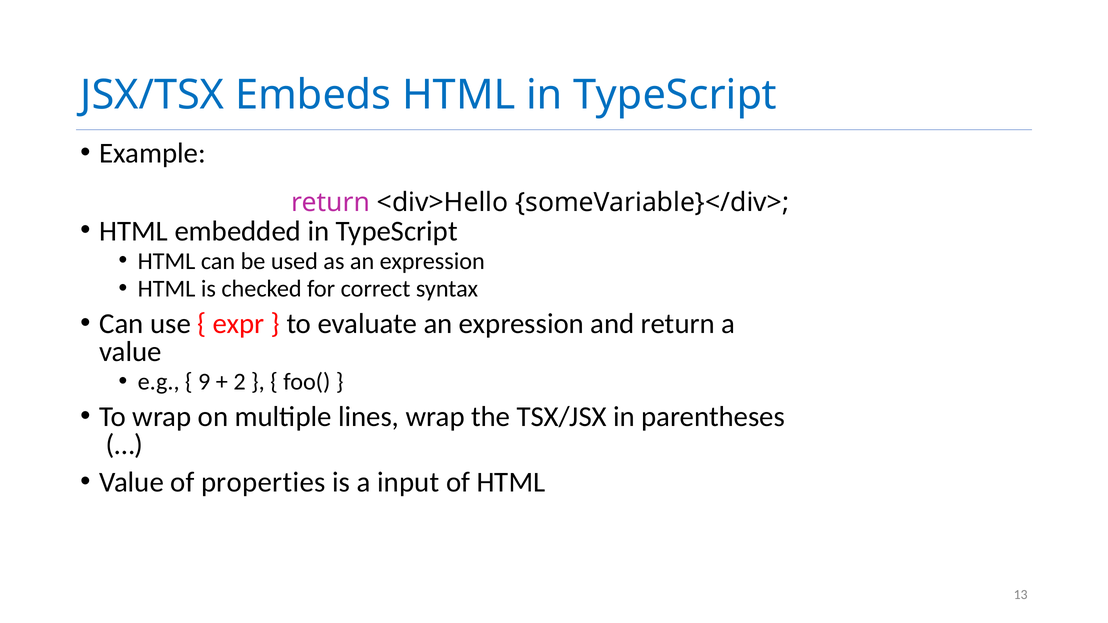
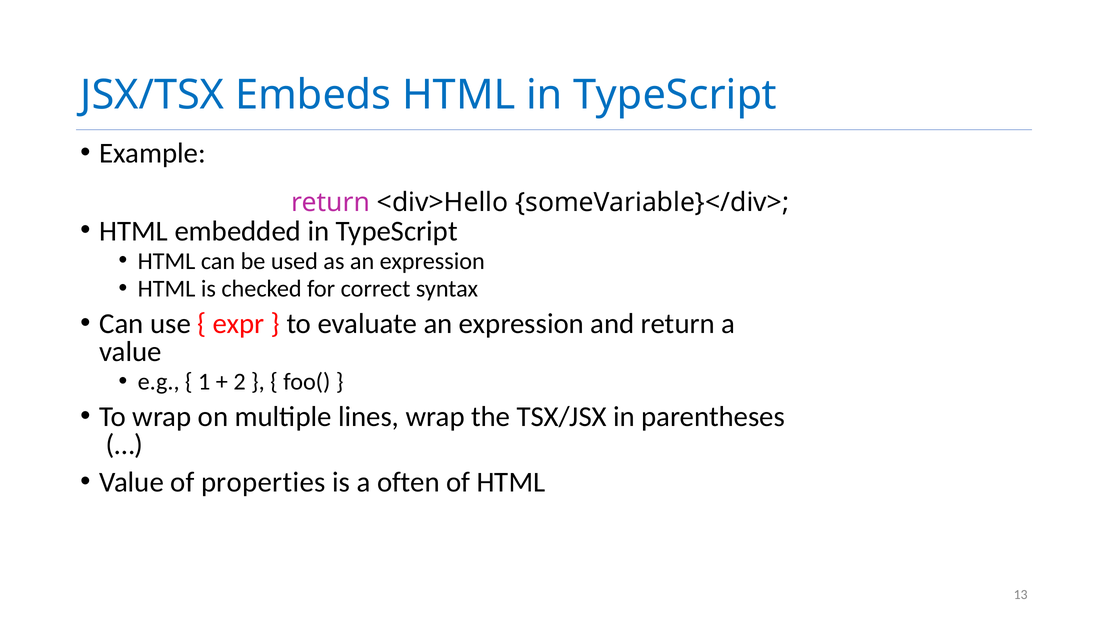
9: 9 -> 1 (204, 382)
input: input -> often (408, 483)
